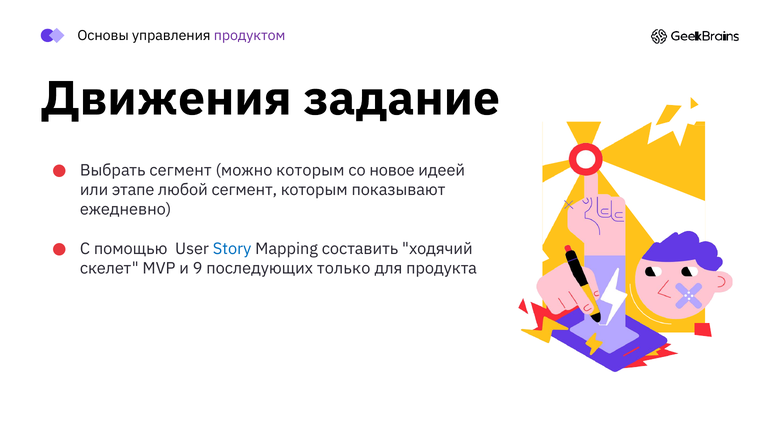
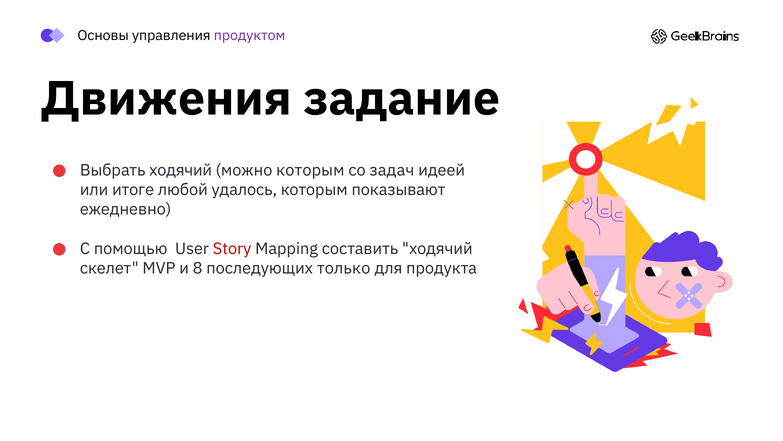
Выбрать сегмент: сегмент -> ходячий (181, 170)
новое: новое -> задач (392, 170)
этапе: этапе -> итоге (133, 190)
любой сегмент: сегмент -> удалось (244, 190)
Story colour: blue -> red (232, 248)
9: 9 -> 8 (198, 268)
